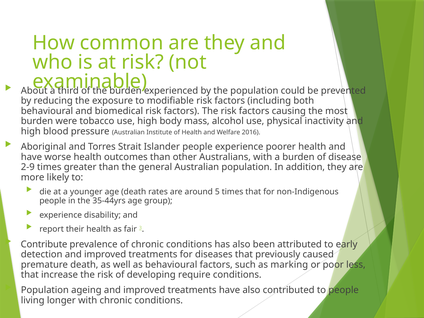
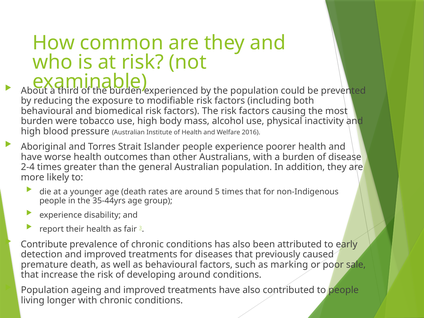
2-9: 2-9 -> 2-4 (28, 167)
less: less -> sale (356, 265)
developing require: require -> around (194, 275)
